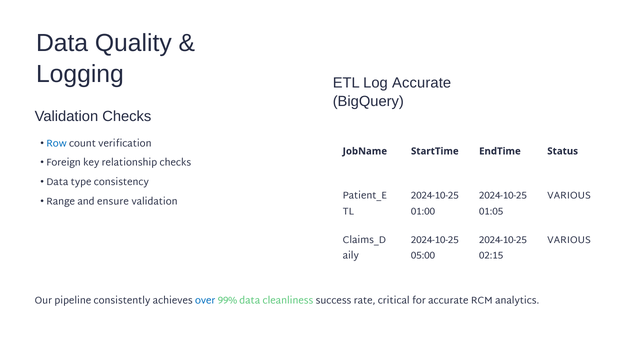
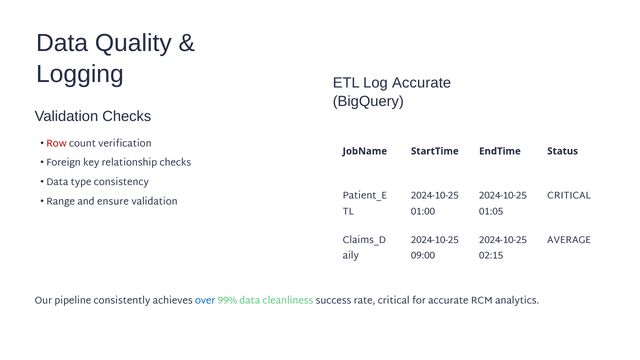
Row colour: blue -> red (56, 143)
VARIOUS: VARIOUS -> CRITICAL (569, 195)
VARIOUS: VARIOUS -> AVERAGE (569, 240)
05:00: 05:00 -> 09:00 (423, 256)
